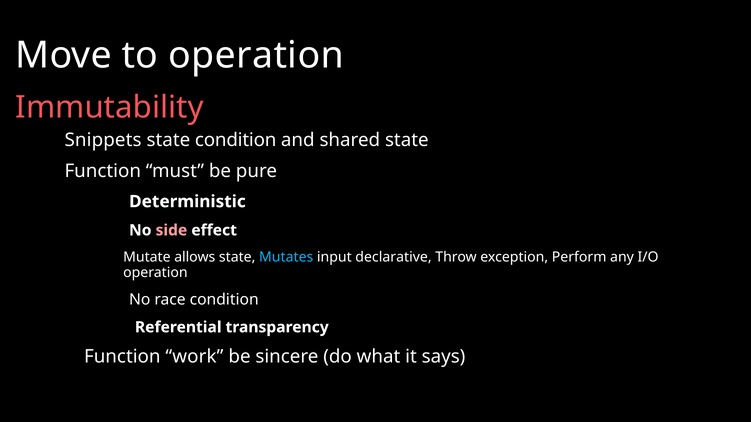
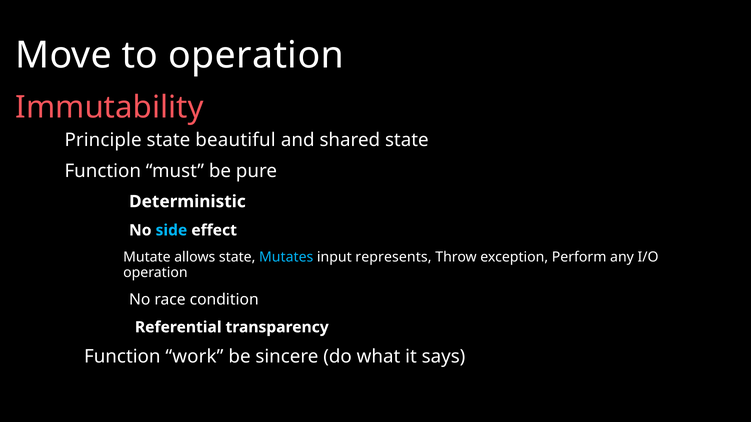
Snippets: Snippets -> Principle (103, 140)
state condition: condition -> beautiful (236, 140)
side colour: pink -> light blue (171, 230)
declarative: declarative -> represents (393, 257)
